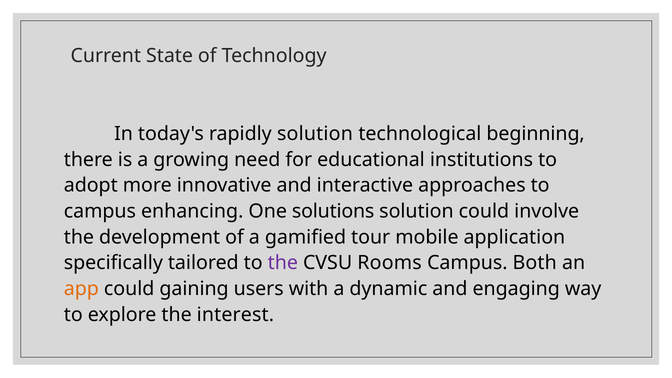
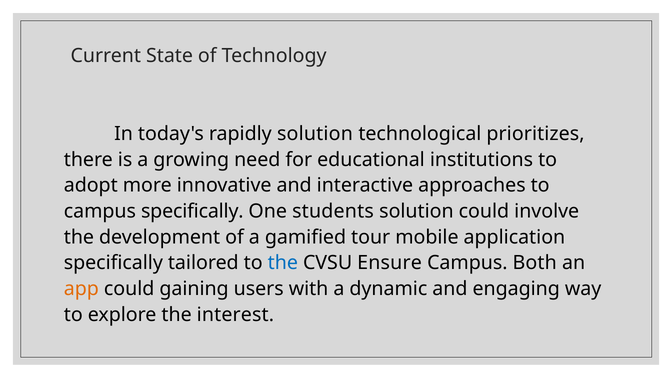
beginning: beginning -> prioritizes (536, 134)
campus enhancing: enhancing -> specifically (192, 211)
solutions: solutions -> students (333, 211)
the colour: purple -> blue (283, 263)
Rooms: Rooms -> Ensure (390, 263)
